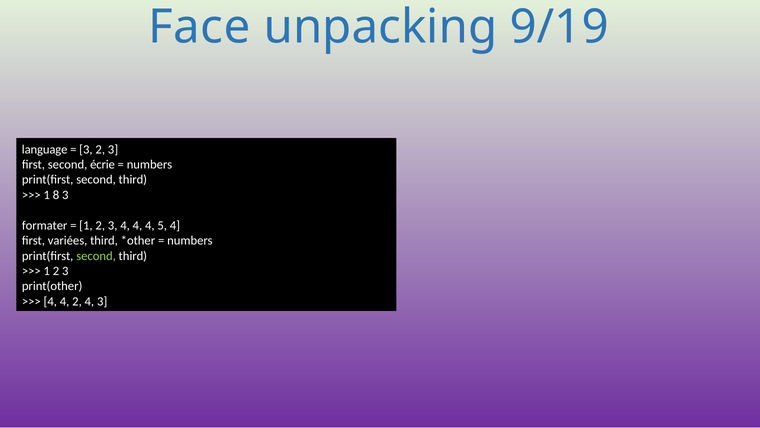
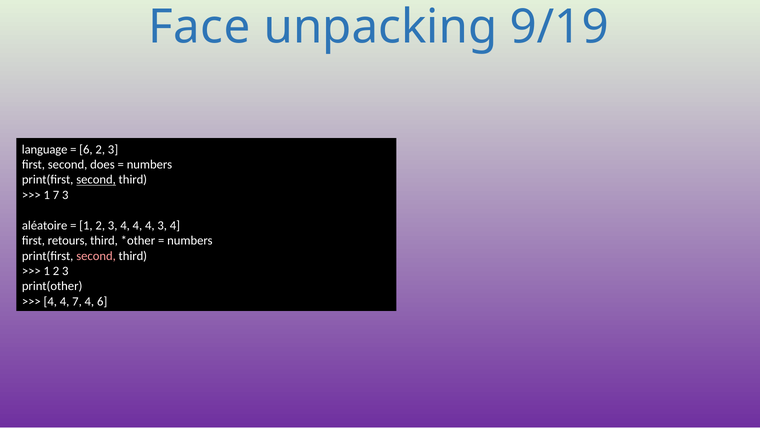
3: 3 -> 6 (86, 149)
écrie: écrie -> does (102, 164)
second underline: none -> present (96, 180)
1 8: 8 -> 7 (56, 195)
formater: formater -> aléatoire (45, 225)
4 5: 5 -> 3 (162, 225)
variées: variées -> retours (68, 240)
second colour: light green -> pink (96, 256)
4 2: 2 -> 7 (77, 301)
4 3: 3 -> 6 (102, 301)
